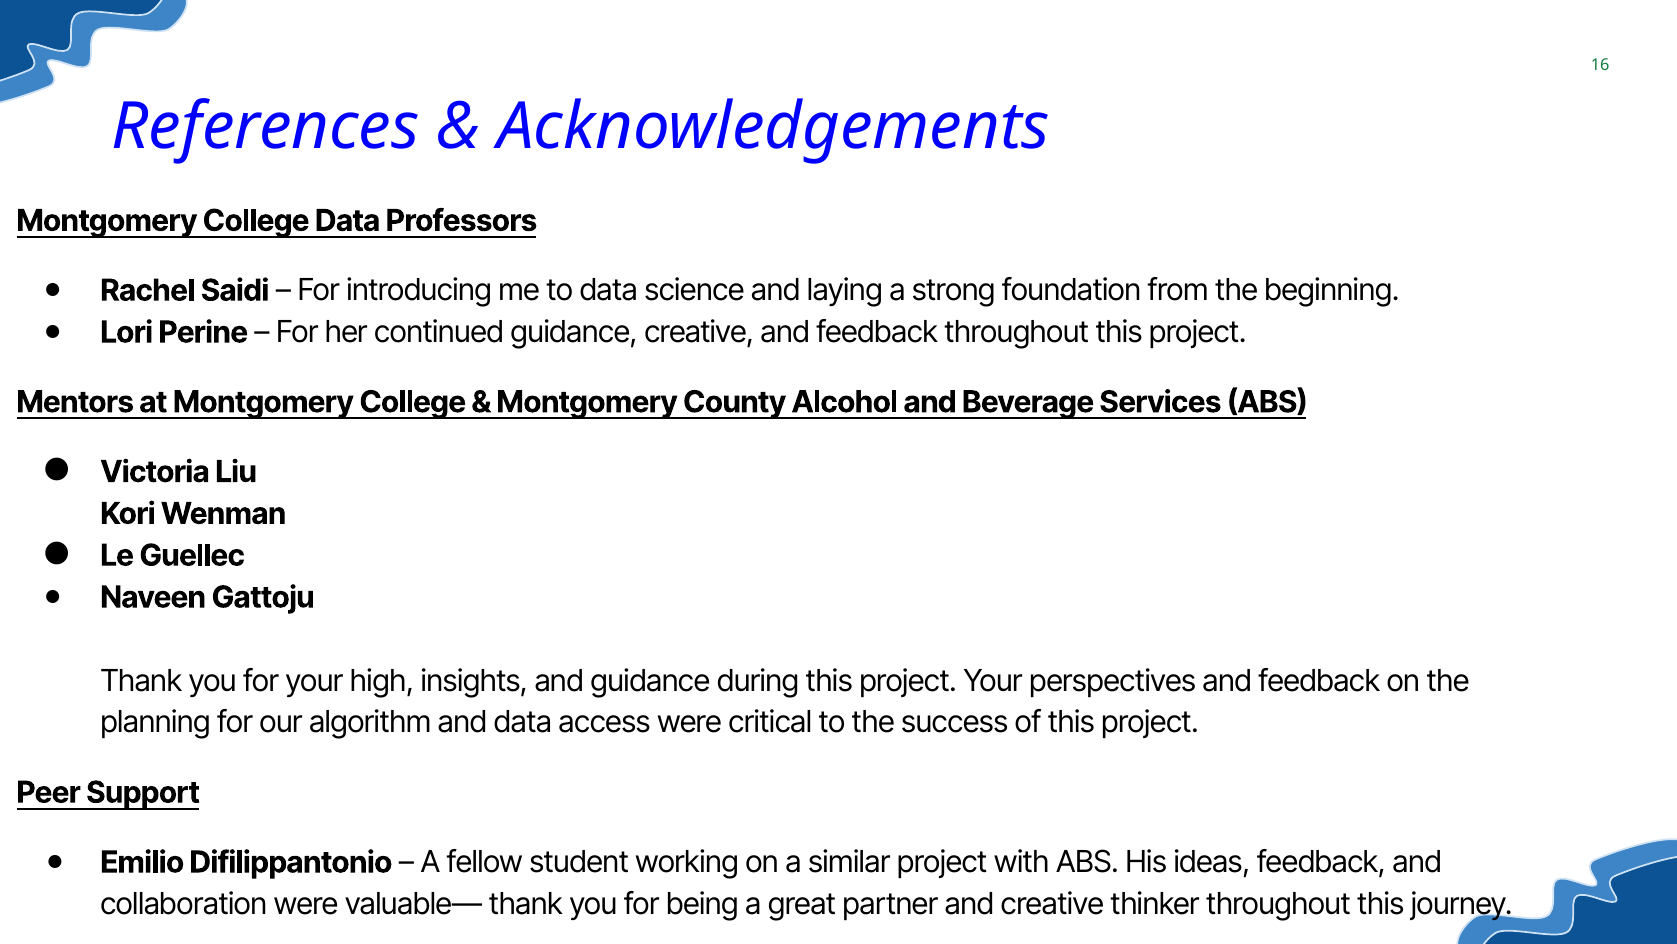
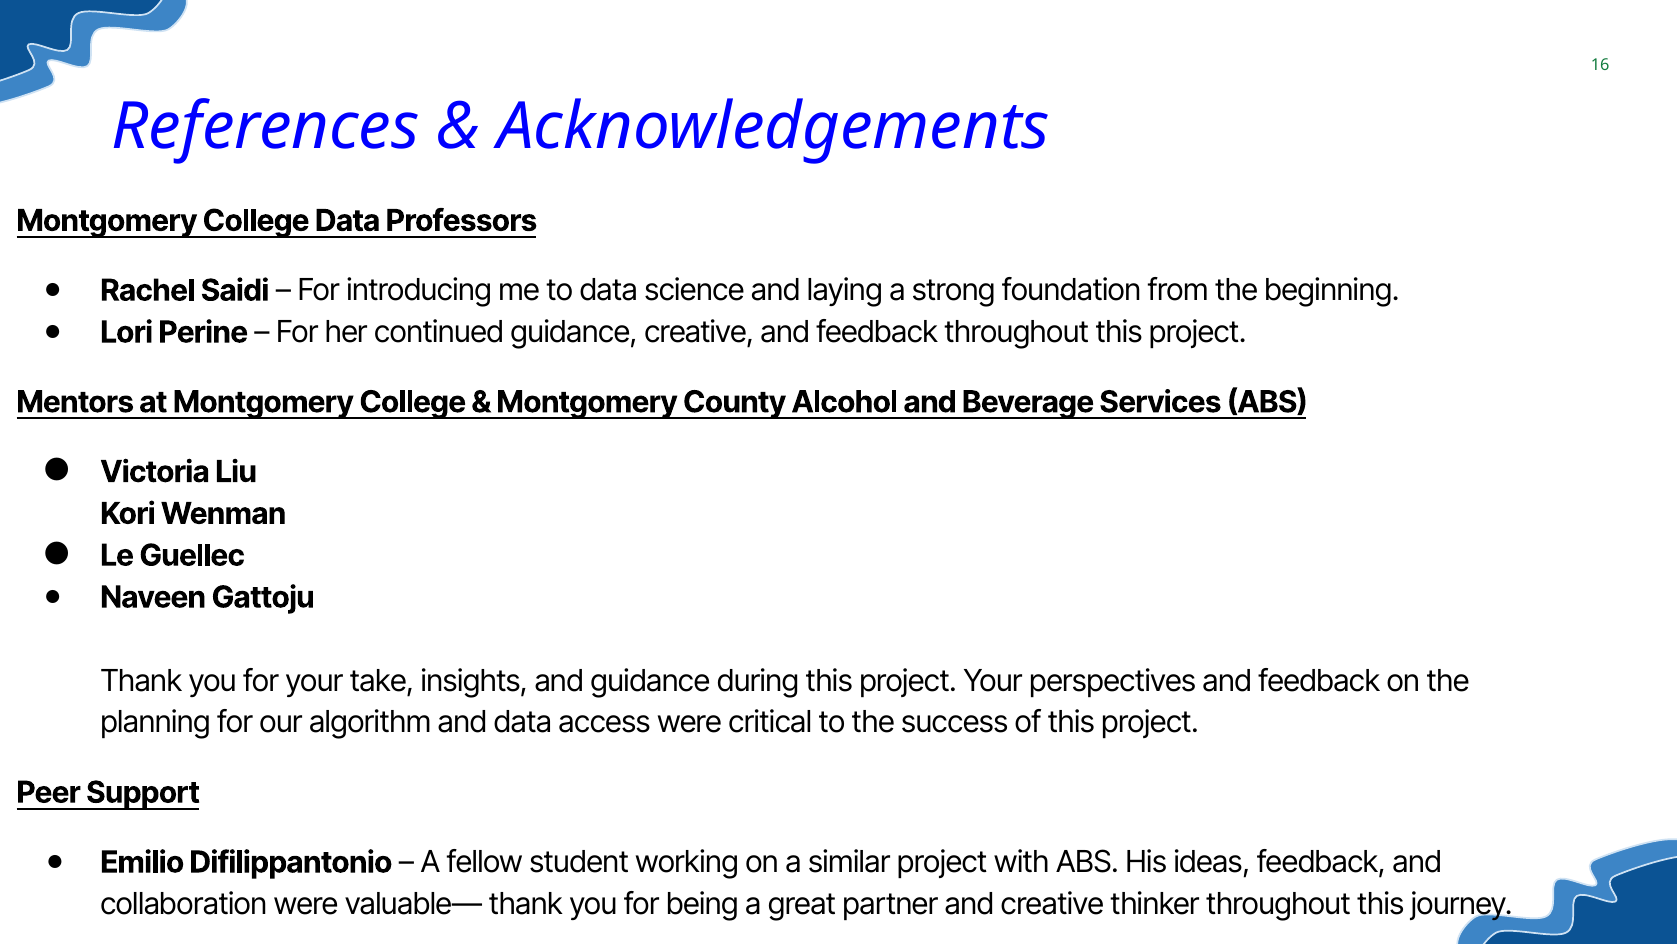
high: high -> take (382, 681)
